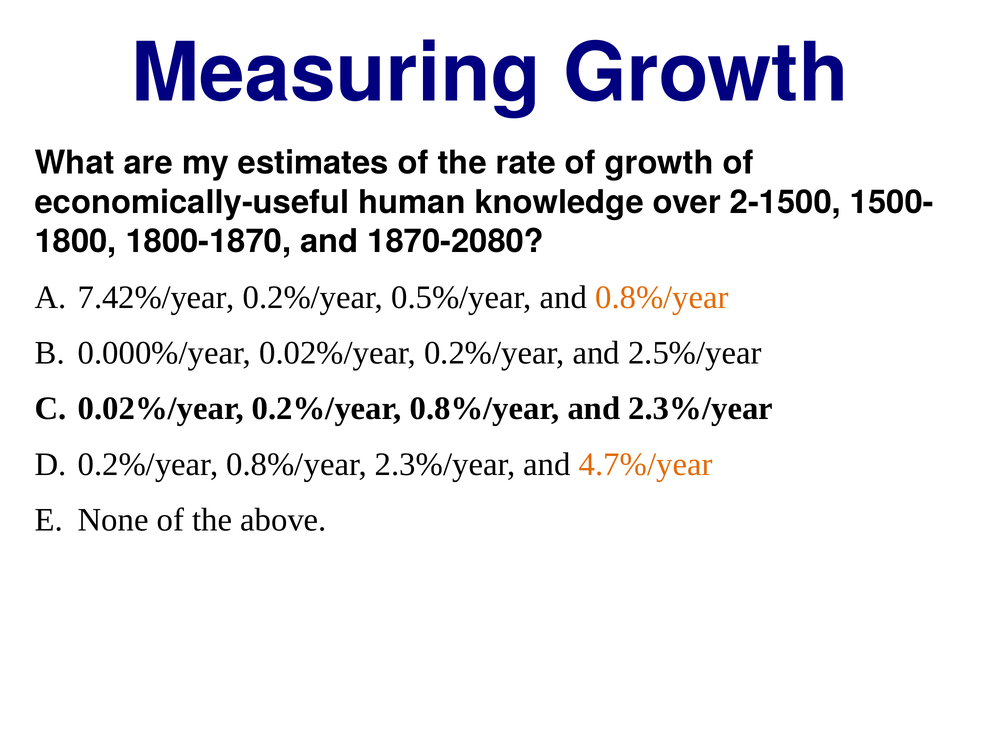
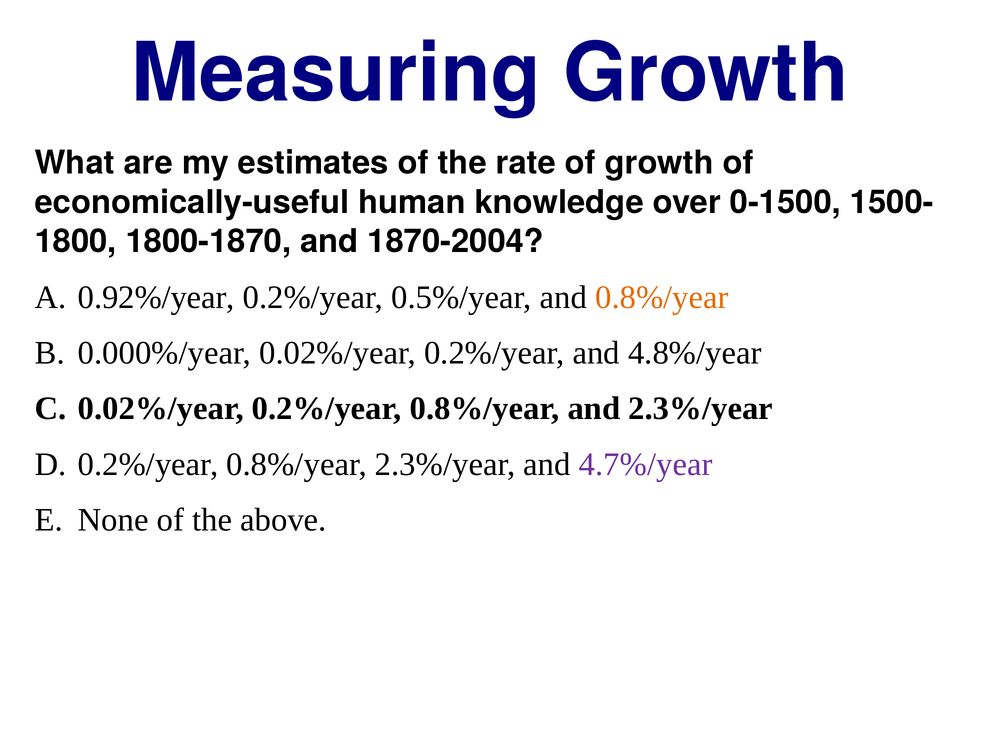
2-1500: 2-1500 -> 0-1500 (785, 202)
1870-2080: 1870-2080 -> 1870-2004 (456, 241)
7.42%/year: 7.42%/year -> 0.92%/year (156, 297)
2.5%/year: 2.5%/year -> 4.8%/year (695, 353)
4.7%/year colour: orange -> purple (646, 464)
